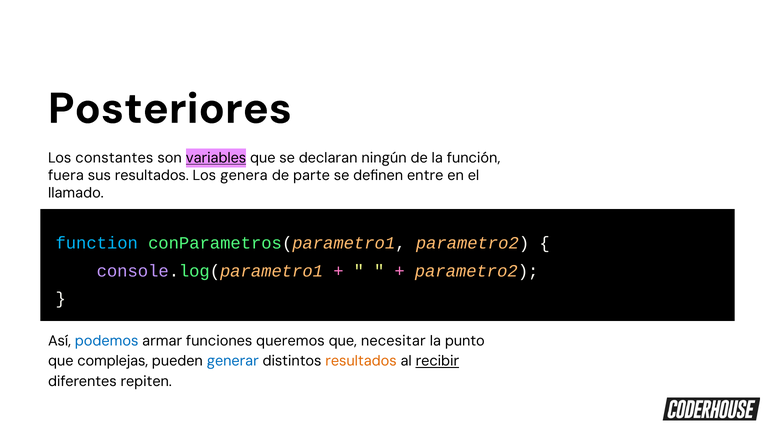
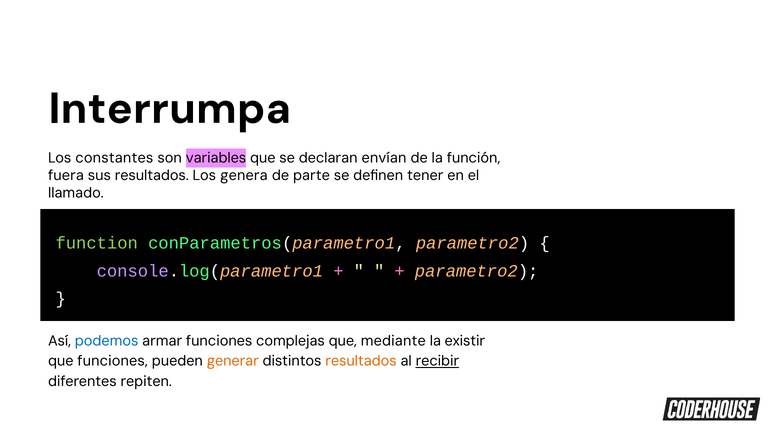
Posteriores: Posteriores -> Interrumpa (170, 109)
variables underline: present -> none (216, 158)
ningún: ningún -> envían (384, 158)
entre: entre -> tener (425, 175)
function colour: light blue -> light green (97, 243)
queremos: queremos -> complejas (290, 341)
necesitar: necesitar -> mediante (393, 341)
punto: punto -> existir (465, 341)
que complejas: complejas -> funciones (113, 361)
generar colour: blue -> orange (233, 361)
